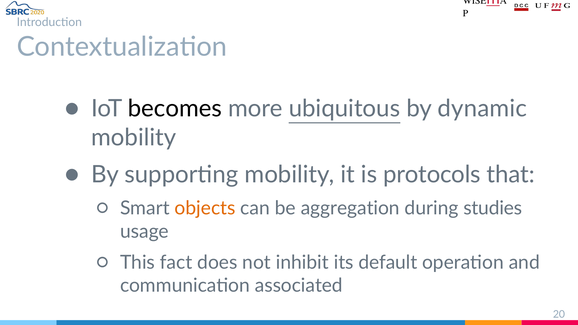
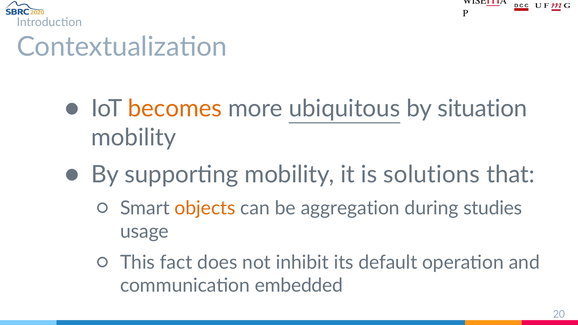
becomes colour: black -> orange (175, 109)
dynamic: dynamic -> situation (482, 109)
protocols: protocols -> solutions (432, 175)
associated: associated -> embedded (299, 286)
